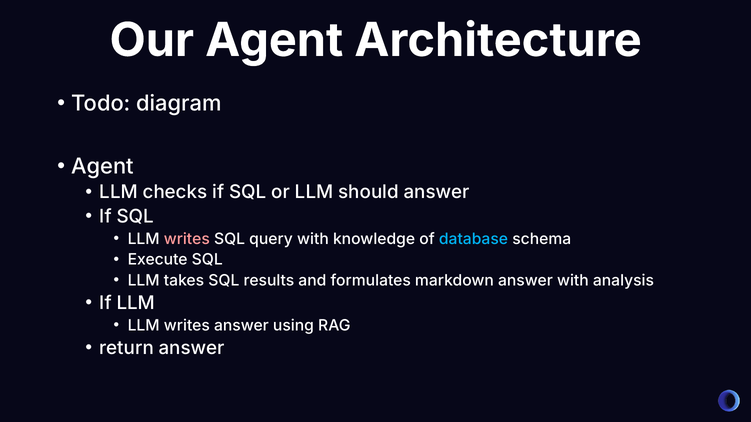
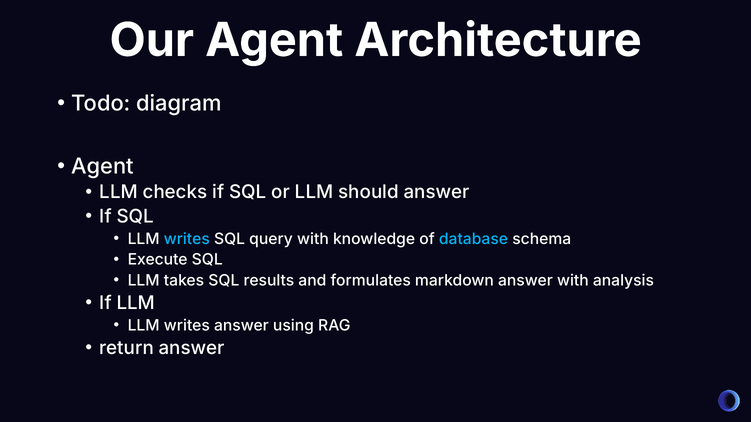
writes colour: pink -> light blue (187, 239)
